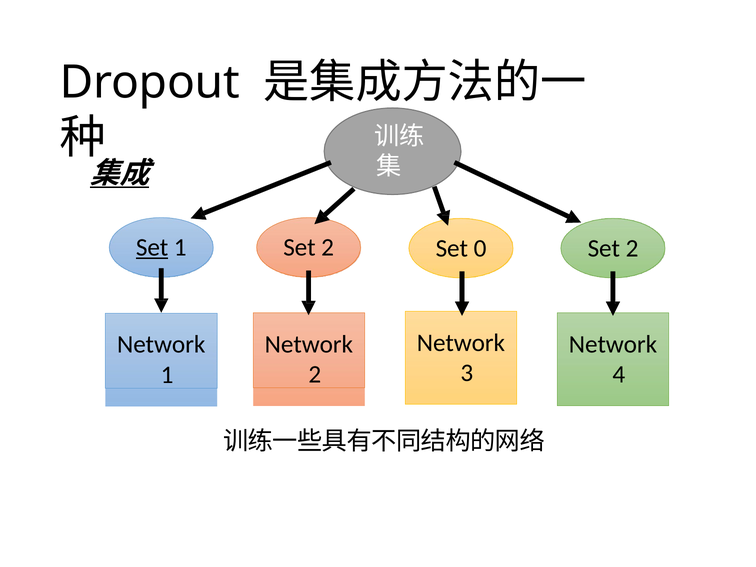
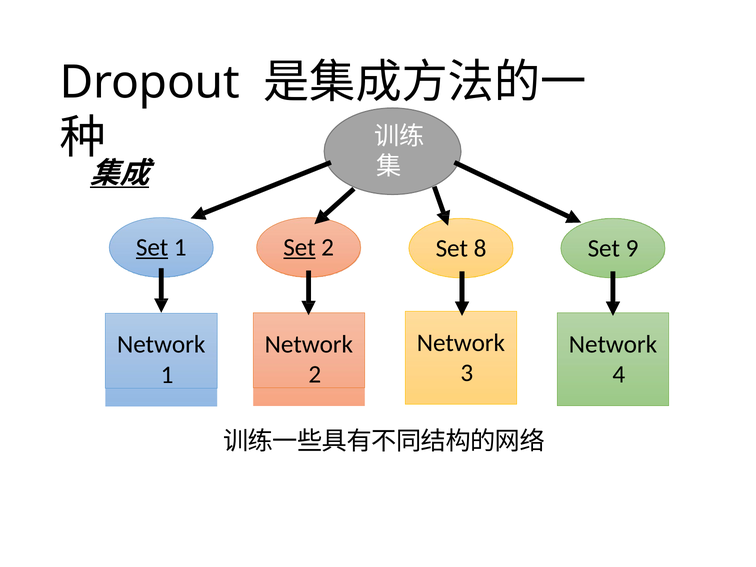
Set underline: none -> present (299, 248)
0: 0 -> 8 (480, 248)
2: 2 -> 9 (632, 248)
